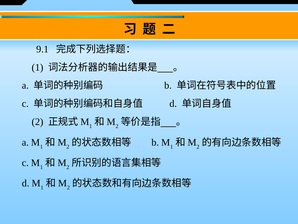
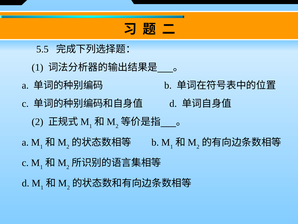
9.1: 9.1 -> 5.5 (43, 49)
